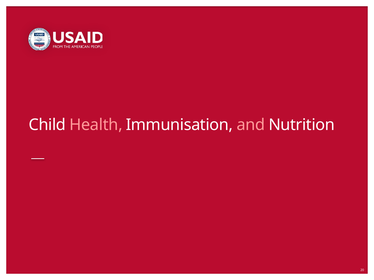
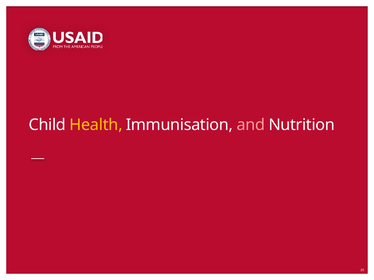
Health colour: pink -> yellow (96, 125)
